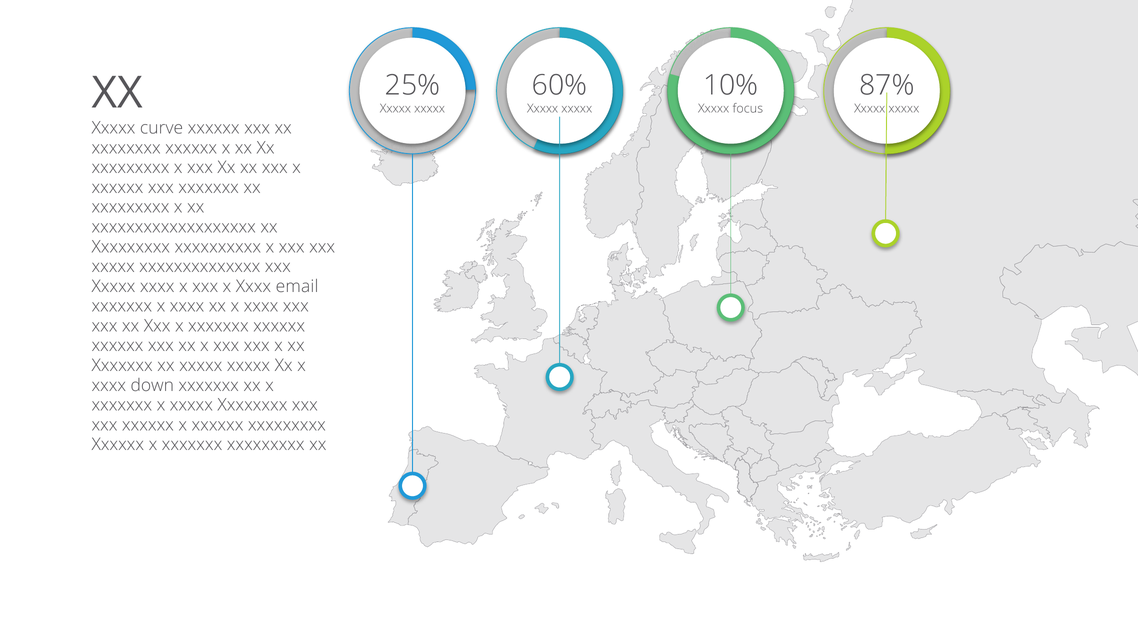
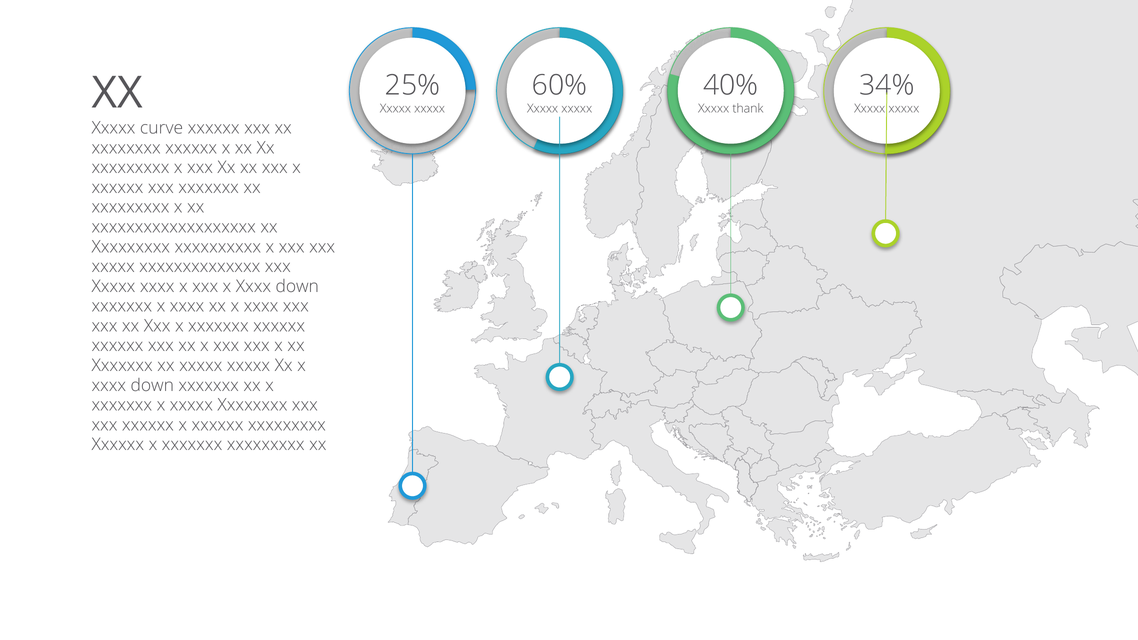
10%: 10% -> 40% (731, 85)
87%: 87% -> 34% (887, 85)
focus: focus -> thank (748, 109)
xxx x Xxxx email: email -> down (297, 286)
